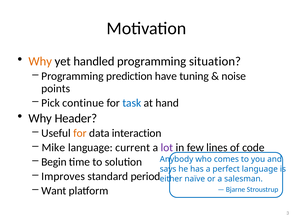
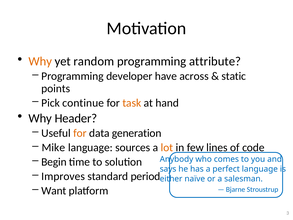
handled: handled -> random (94, 61)
situation: situation -> attribute (215, 61)
prediction: prediction -> developer (129, 76)
tuning: tuning -> across (194, 76)
noise: noise -> static (234, 76)
task colour: blue -> orange (132, 103)
interaction: interaction -> generation (137, 133)
current: current -> sources (133, 147)
lot colour: purple -> orange (167, 147)
